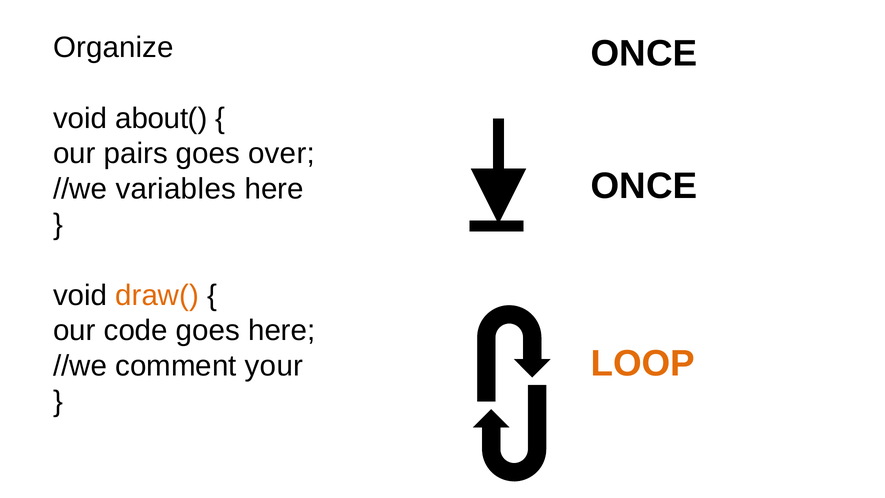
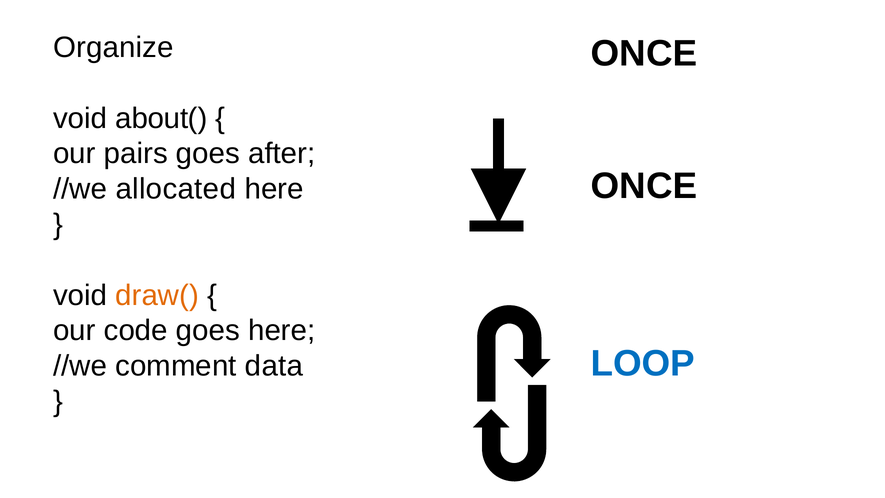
over: over -> after (282, 154)
variables: variables -> allocated (176, 189)
LOOP colour: orange -> blue (643, 363)
your: your -> data (274, 366)
